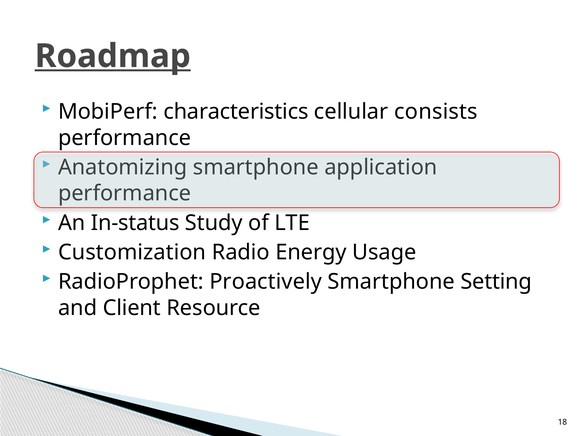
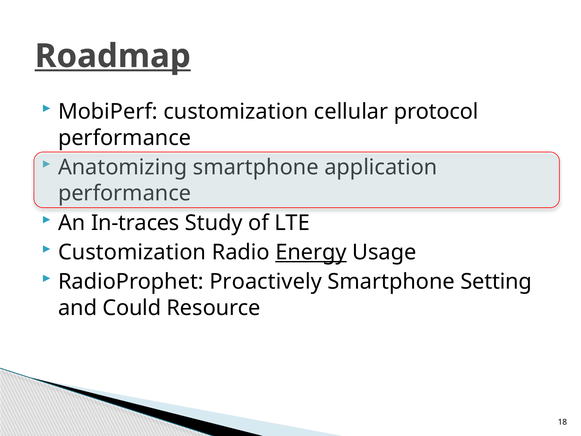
MobiPerf characteristics: characteristics -> customization (236, 112)
consists: consists -> protocol (436, 112)
In-status: In-status -> In-traces (135, 223)
Energy underline: none -> present (311, 252)
Client: Client -> Could (132, 308)
